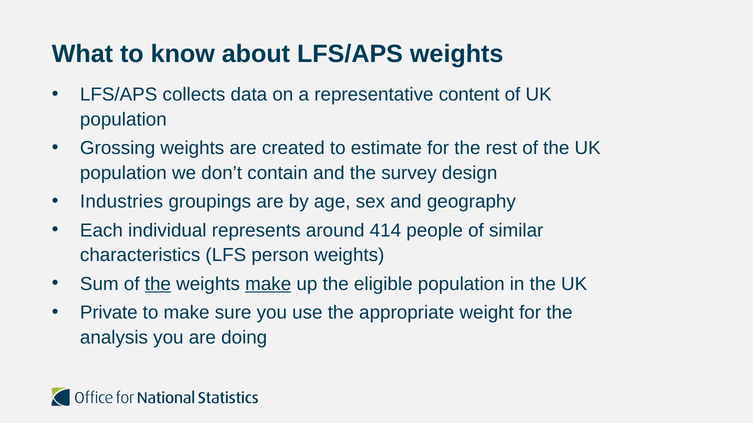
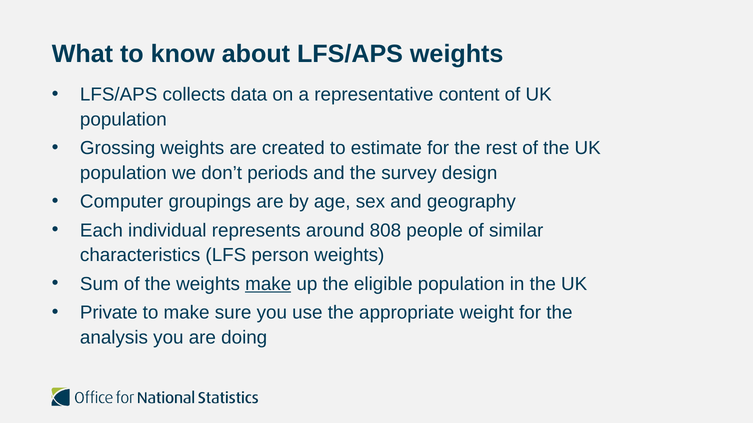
contain: contain -> periods (278, 173)
Industries: Industries -> Computer (122, 202)
414: 414 -> 808 (385, 231)
the underline: present -> none (158, 284)
